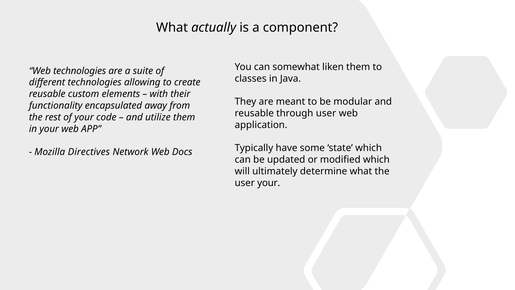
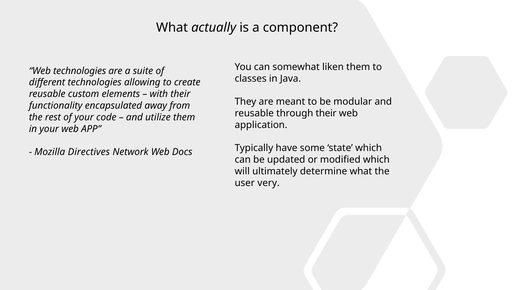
through user: user -> their (326, 113)
user your: your -> very (269, 183)
